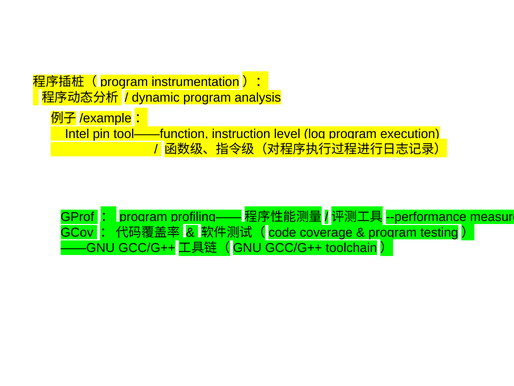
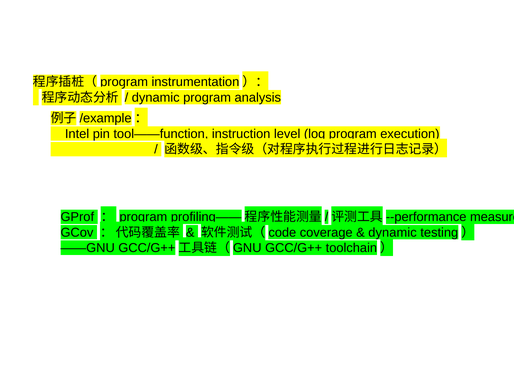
program: program -> dynamic (393, 232)
